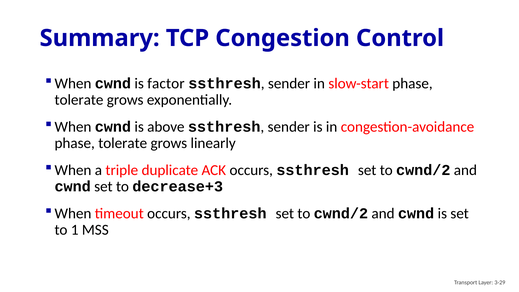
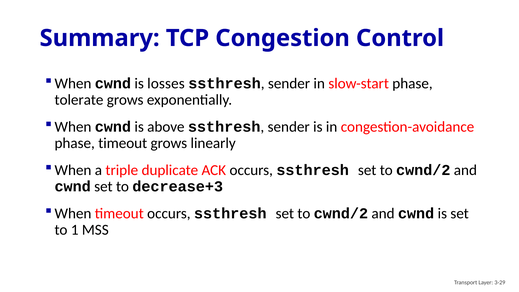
factor: factor -> losses (166, 83)
tolerate: tolerate -> timeout (123, 143)
